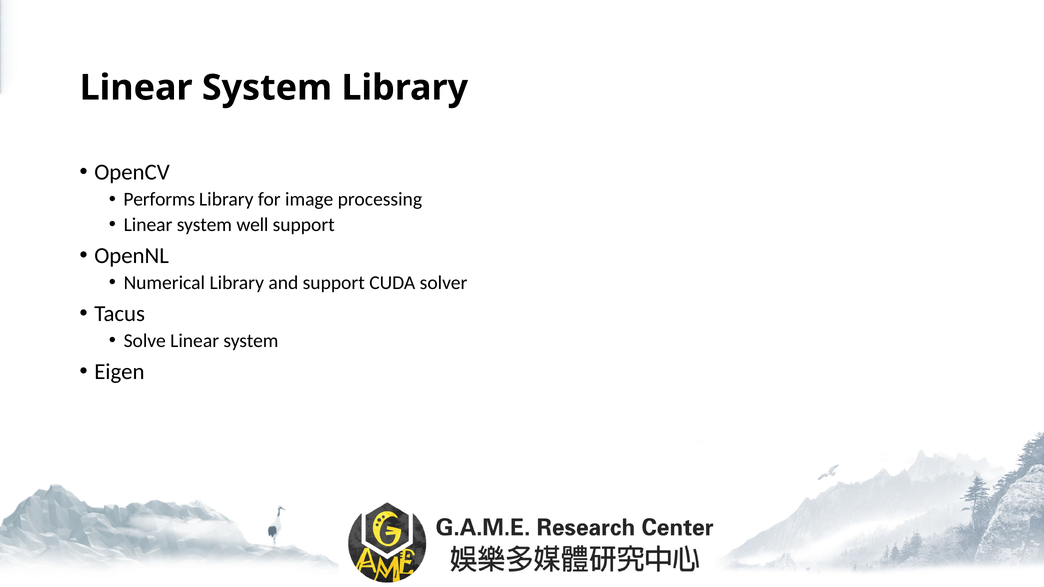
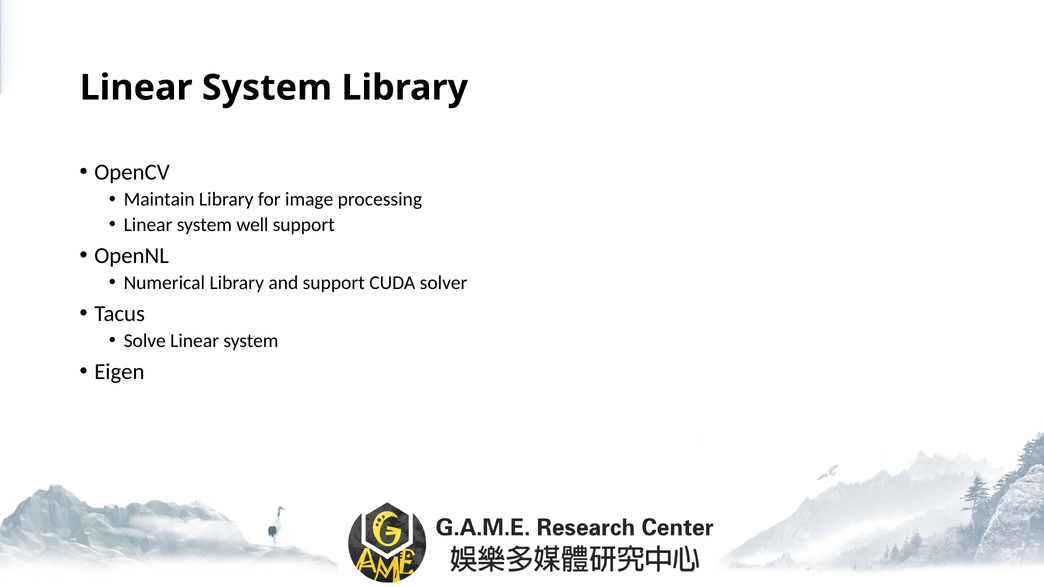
Performs: Performs -> Maintain (159, 199)
